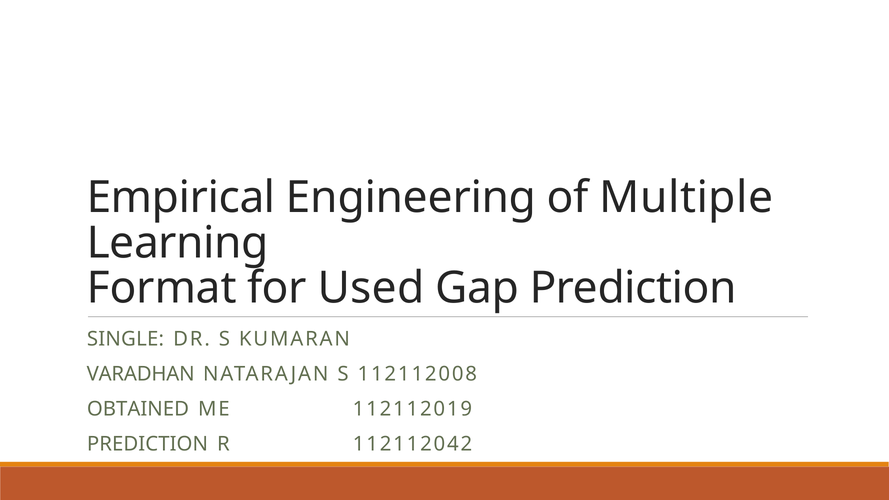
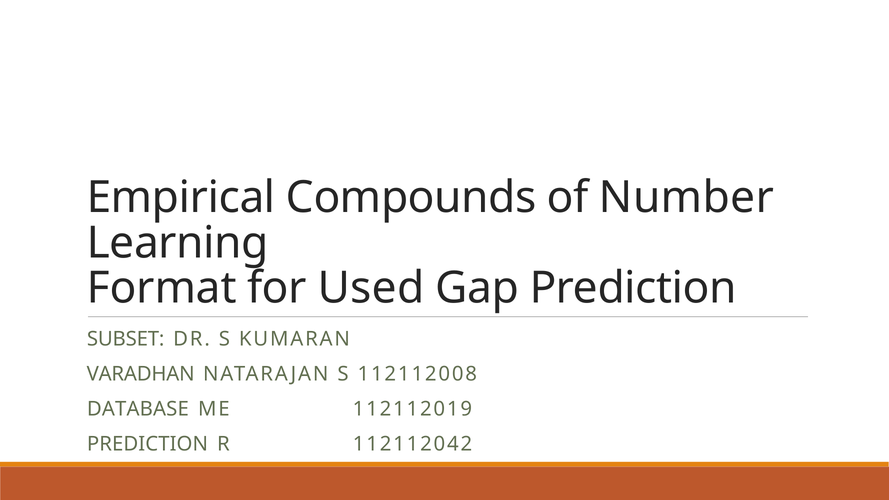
Engineering: Engineering -> Compounds (411, 198)
Multiple: Multiple -> Number (686, 198)
SINGLE: SINGLE -> SUBSET (126, 339)
OBTAINED: OBTAINED -> DATABASE (138, 409)
